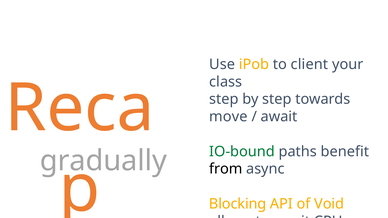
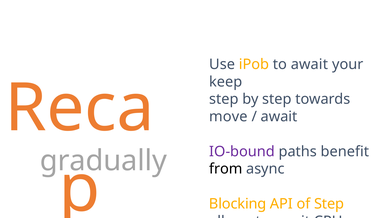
iPob to client: client -> await (309, 64)
class: class -> keep (226, 82)
IO-bound colour: green -> purple (242, 152)
of Void: Void -> Step (329, 204)
